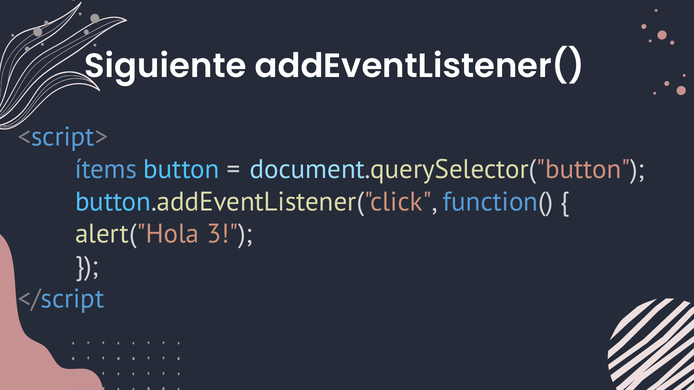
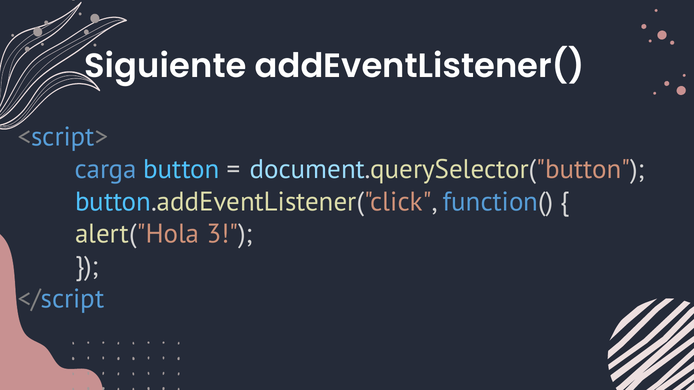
ítems: ítems -> carga (106, 169)
